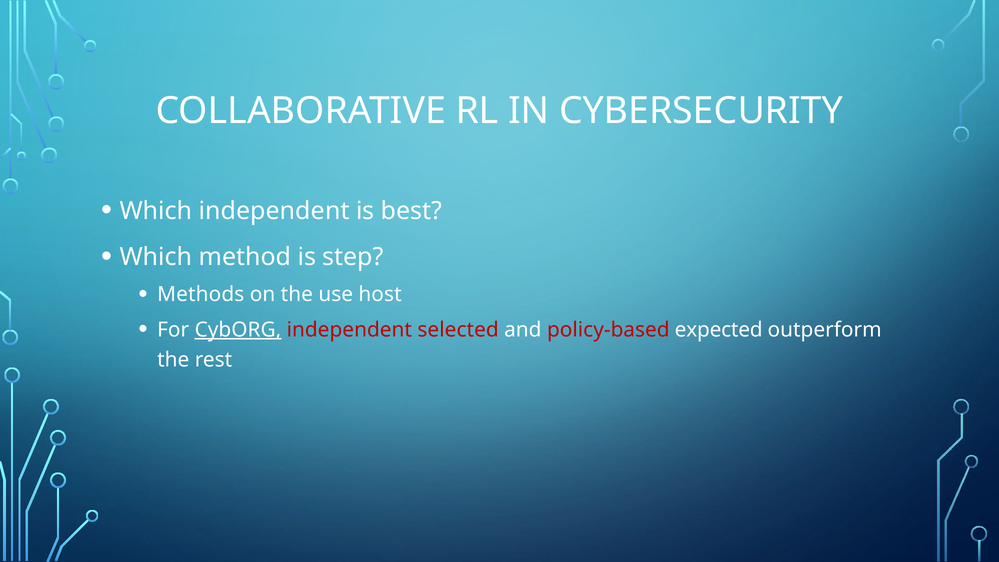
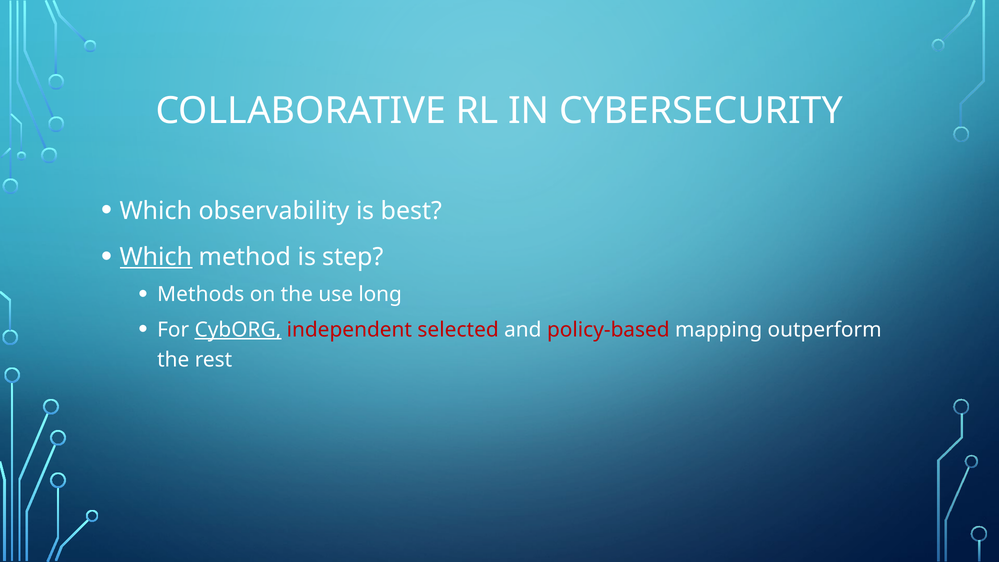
Which independent: independent -> observability (274, 211)
Which underline: none -> present (156, 257)
host: host -> long (380, 295)
expected: expected -> mapping (719, 330)
